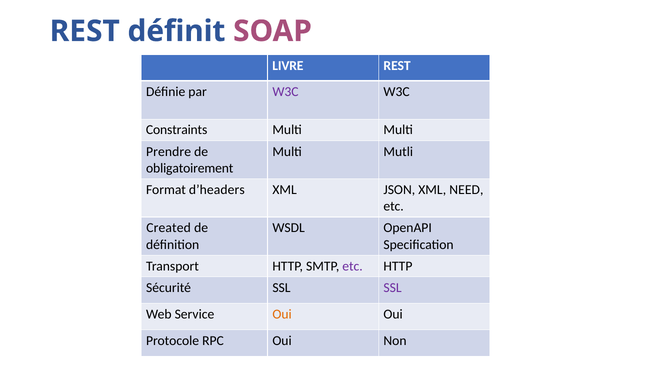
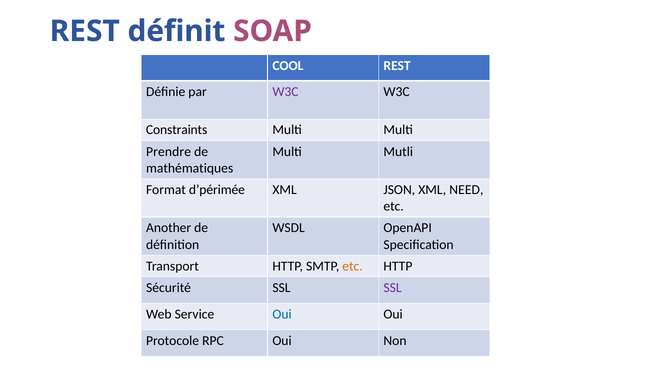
LIVRE: LIVRE -> COOL (288, 65)
obligatoirement: obligatoirement -> mathématiques (190, 168)
d’headers: d’headers -> d’périmée (217, 190)
Created: Created -> Another (169, 228)
etc colour: purple -> orange (353, 266)
Oui colour: orange -> blue (282, 314)
